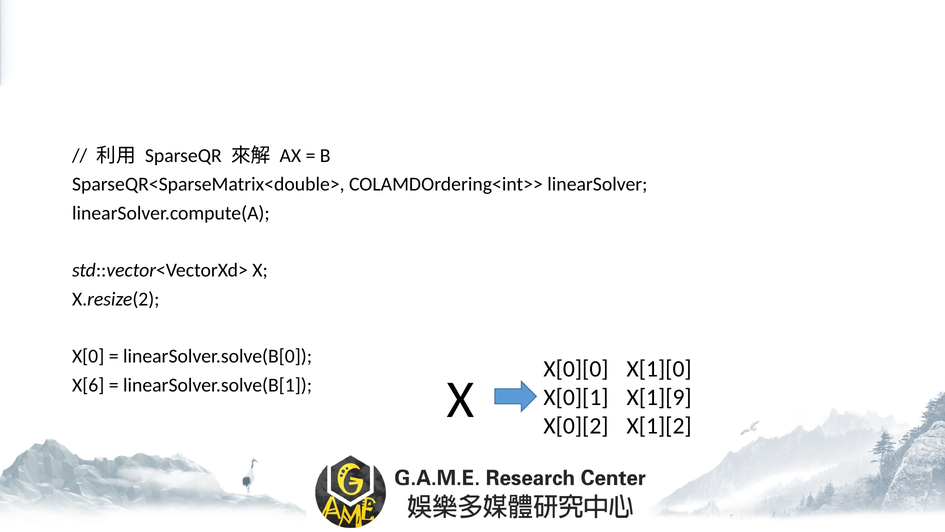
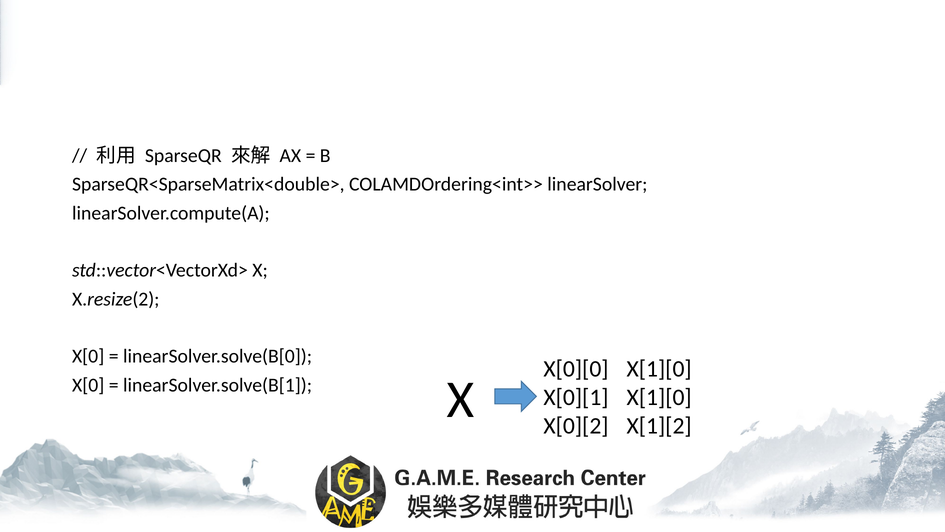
X[6: X[6 -> X[0 (88, 385)
X[1][9: X[1][9 -> X[1][0 (659, 397)
